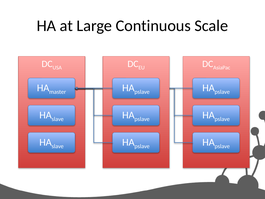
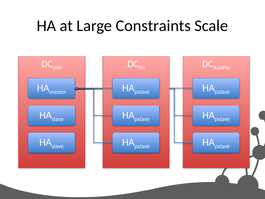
Continuous: Continuous -> Constraints (153, 26)
